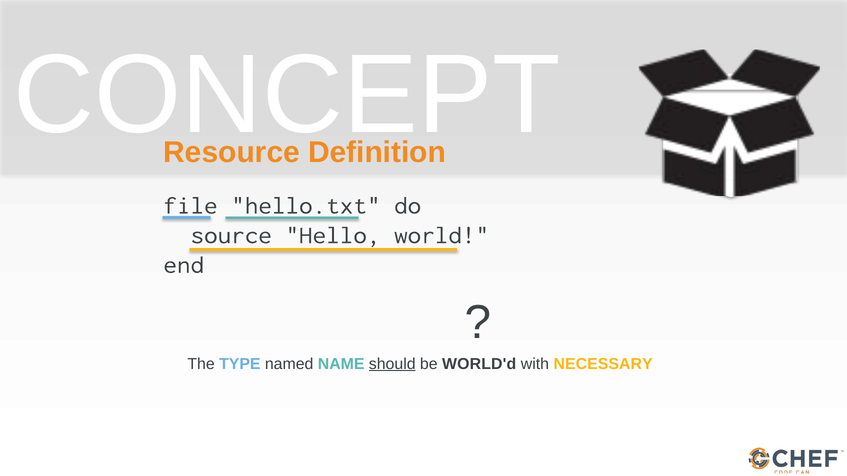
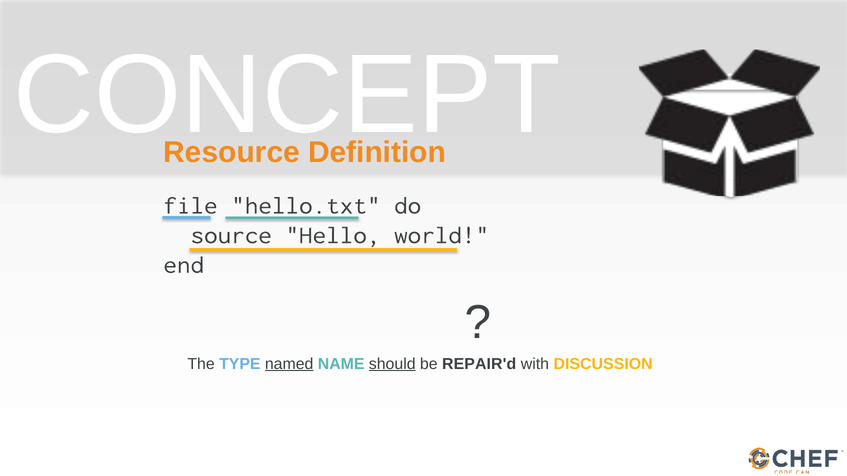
named underline: none -> present (289, 364)
WORLD'd: WORLD'd -> REPAIR'd (479, 364)
NECESSARY: NECESSARY -> DISCUSSION (603, 364)
